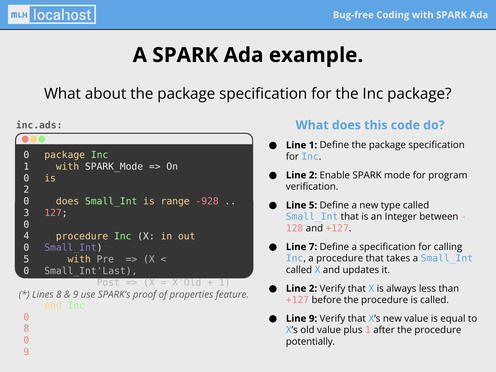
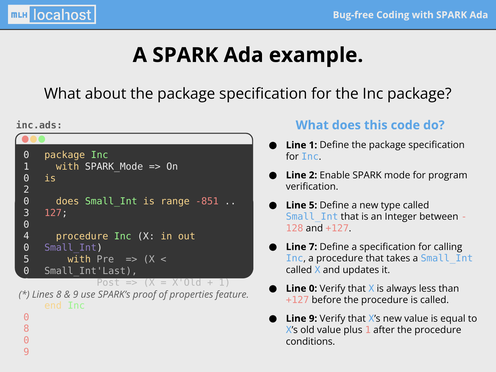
-928: -928 -> -851 (207, 201)
2: 2 -> 0 (313, 288)
potentially: potentially -> conditions (310, 342)
